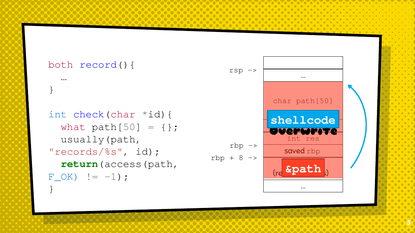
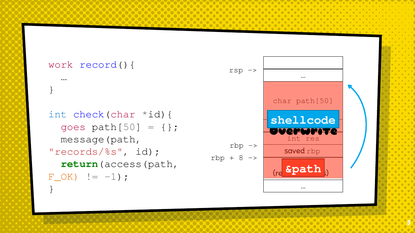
both: both -> work (61, 65)
what: what -> goes (73, 127)
usually(path: usually(path -> message(path (101, 139)
F_OK colour: blue -> orange (64, 177)
